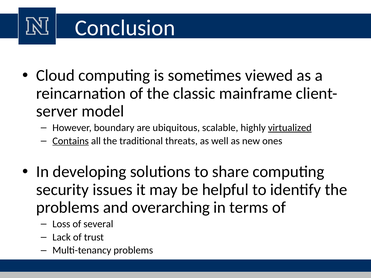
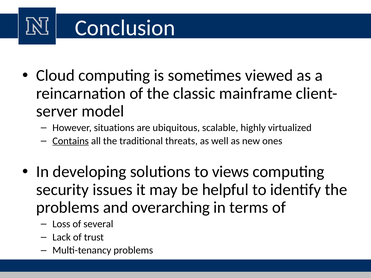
boundary: boundary -> situations (114, 128)
virtualized underline: present -> none (290, 128)
share: share -> views (231, 172)
